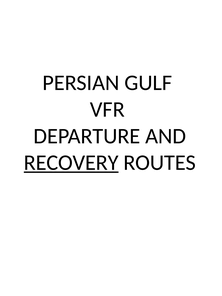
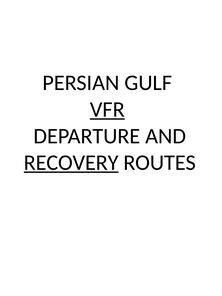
VFR underline: none -> present (107, 109)
